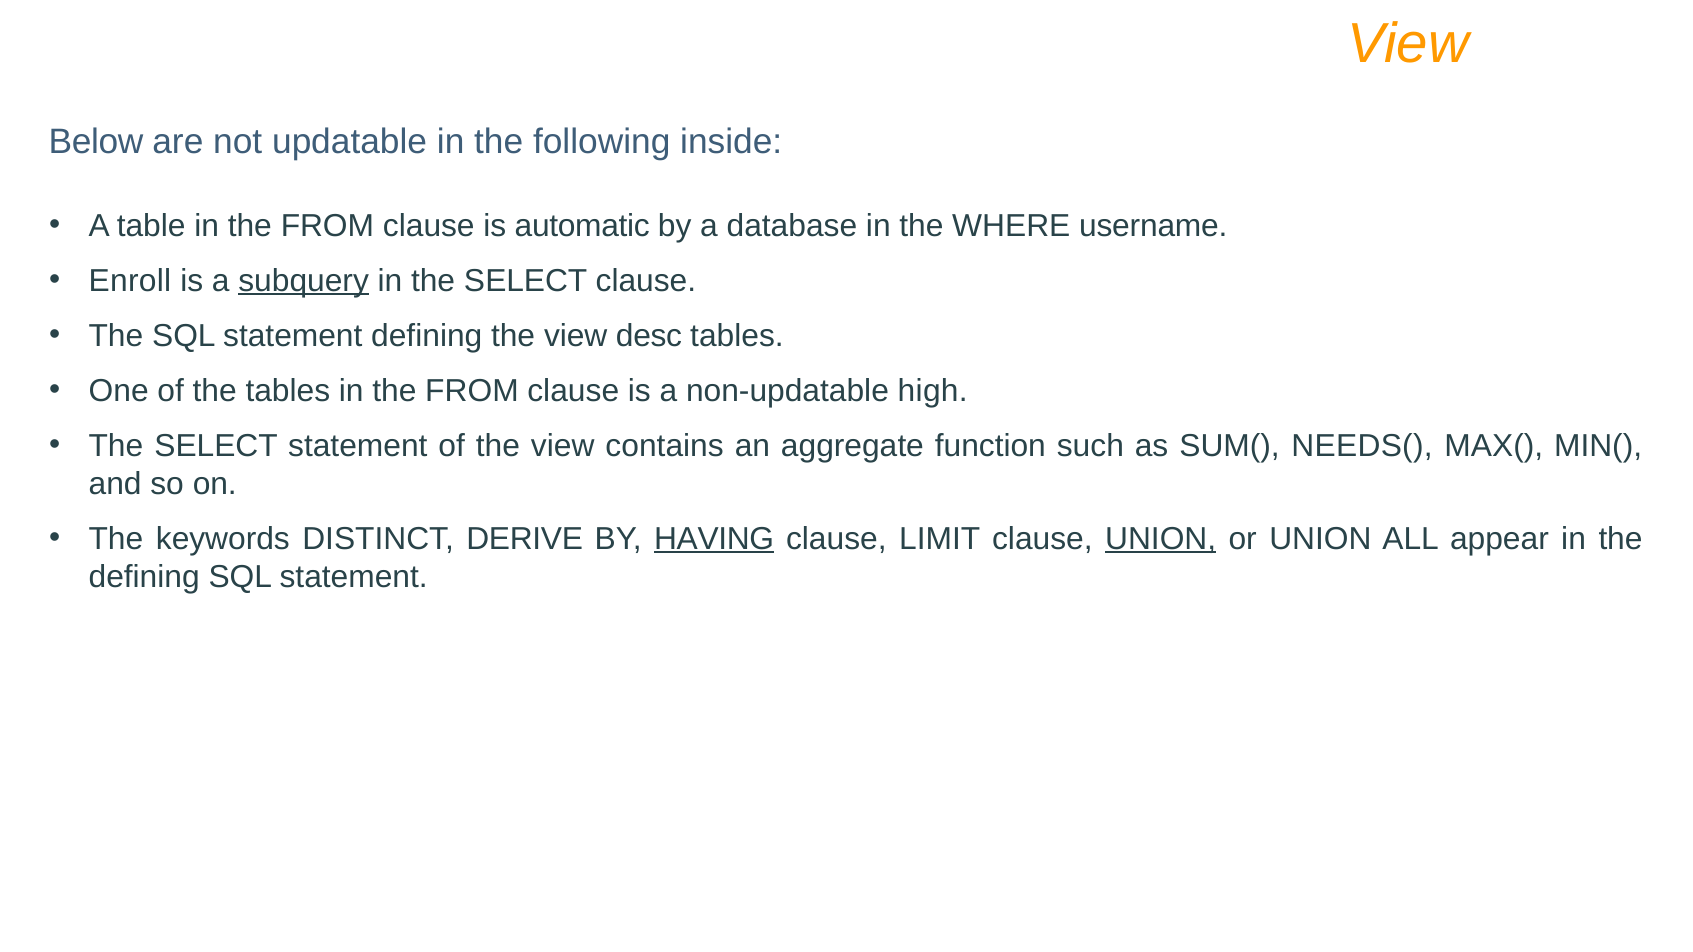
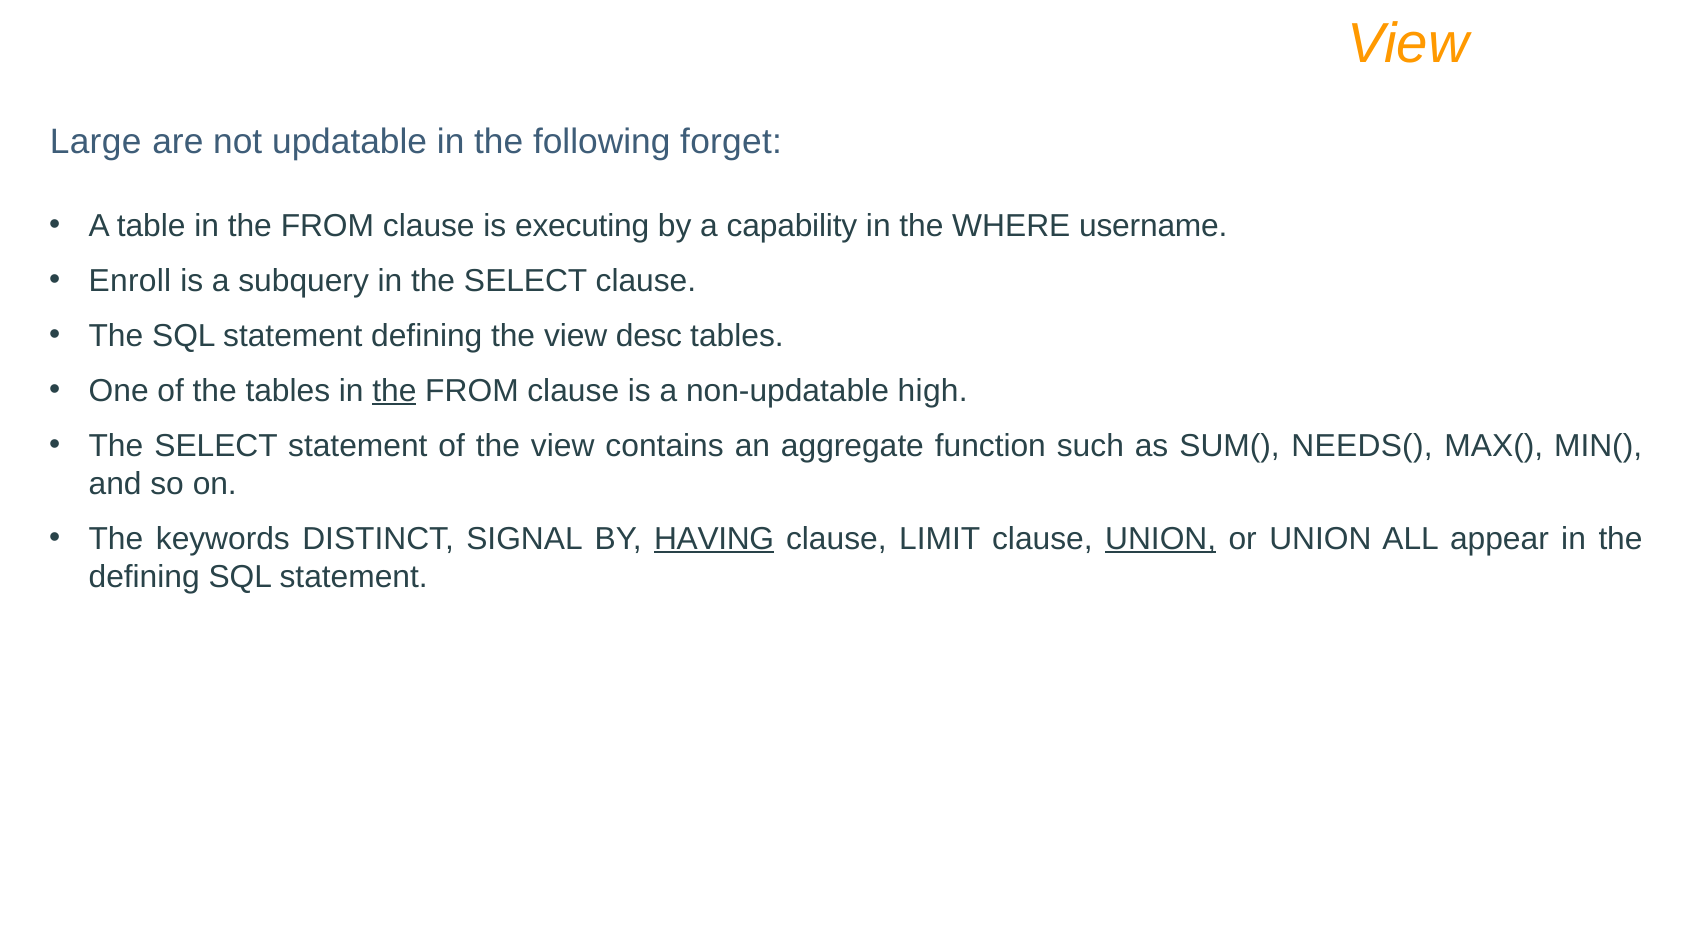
Below: Below -> Large (96, 142)
inside: inside -> forget (731, 142)
automatic: automatic -> executing (582, 226)
database: database -> capability (792, 226)
subquery underline: present -> none (304, 281)
the underline: none -> present (394, 391)
DERIVE: DERIVE -> SIGNAL (524, 539)
